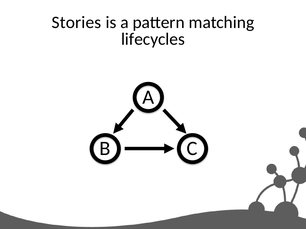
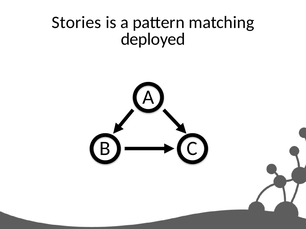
lifecycles: lifecycles -> deployed (153, 39)
